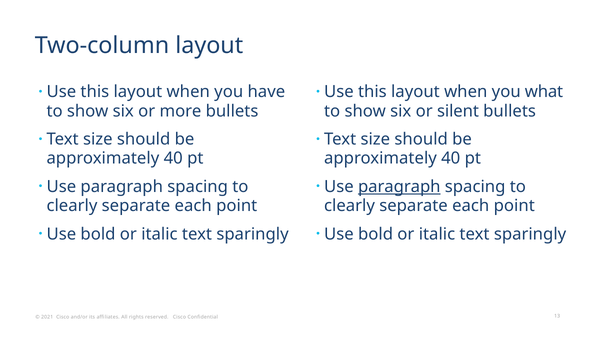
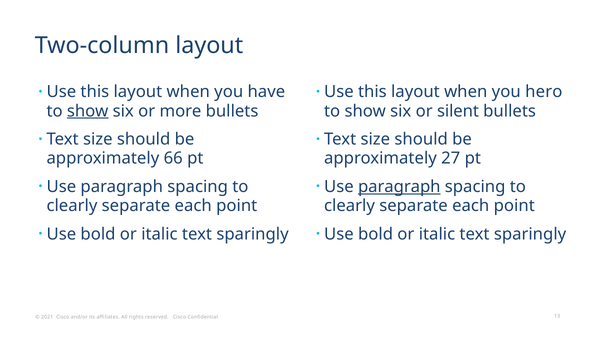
what: what -> hero (544, 92)
show underline: none -> present (88, 111)
40: 40 -> 66 (173, 158)
40: 40 -> 27 (451, 158)
